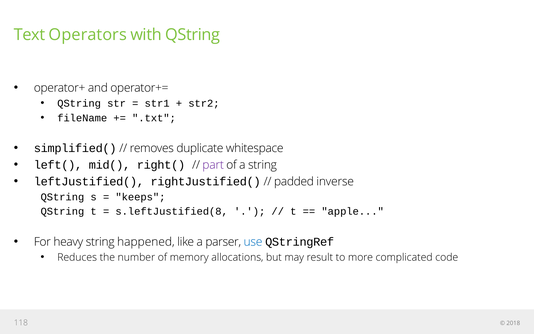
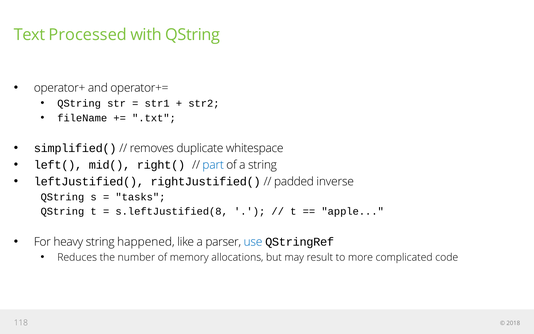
Operators: Operators -> Processed (88, 35)
part colour: purple -> blue (213, 165)
keeps: keeps -> tasks (140, 197)
